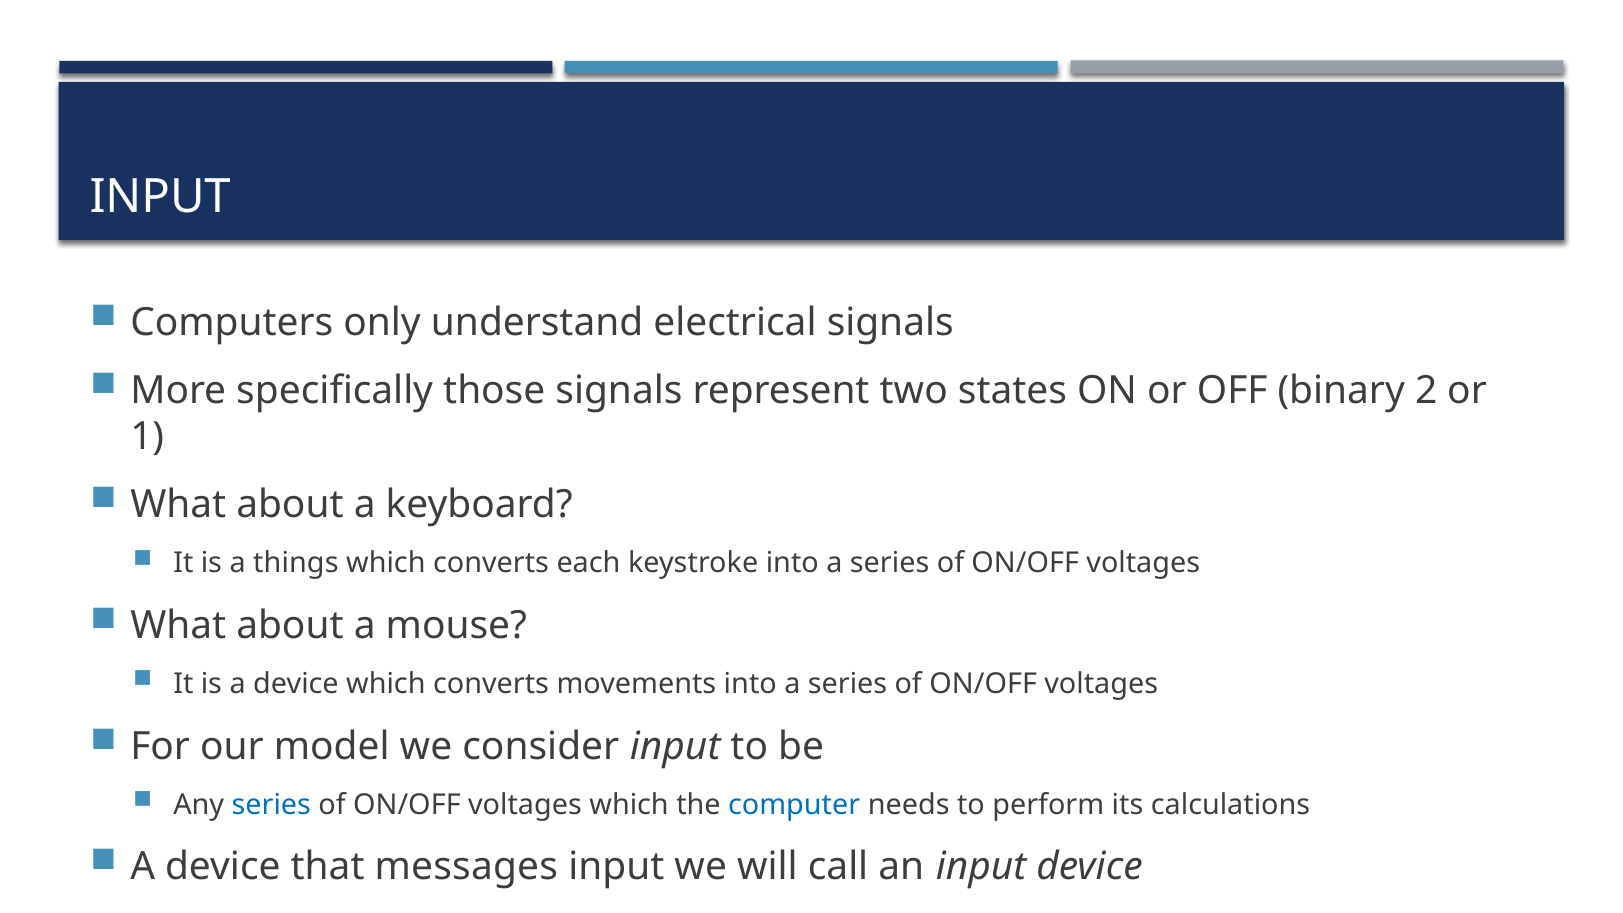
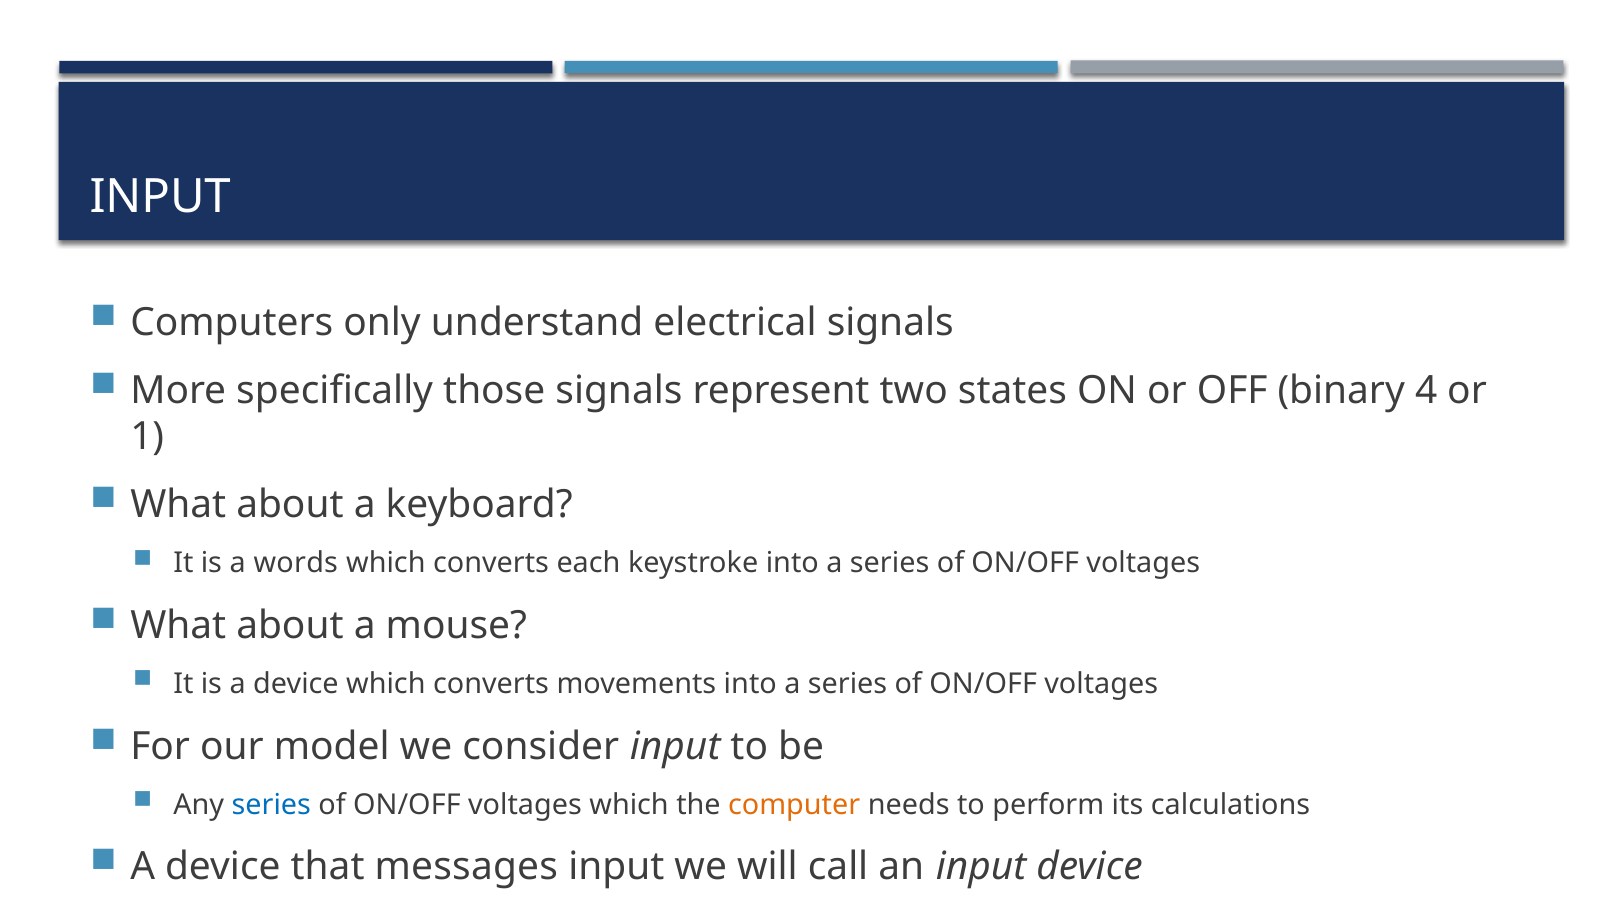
2: 2 -> 4 (1426, 390)
things: things -> words (296, 563)
computer colour: blue -> orange (794, 804)
